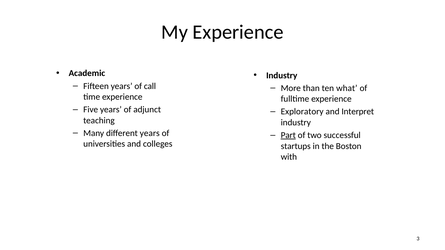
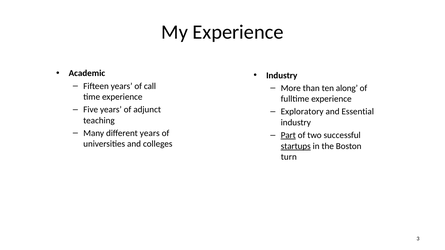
what: what -> along (347, 88)
Interpret: Interpret -> Essential (358, 112)
startups underline: none -> present (296, 146)
with: with -> turn (289, 157)
